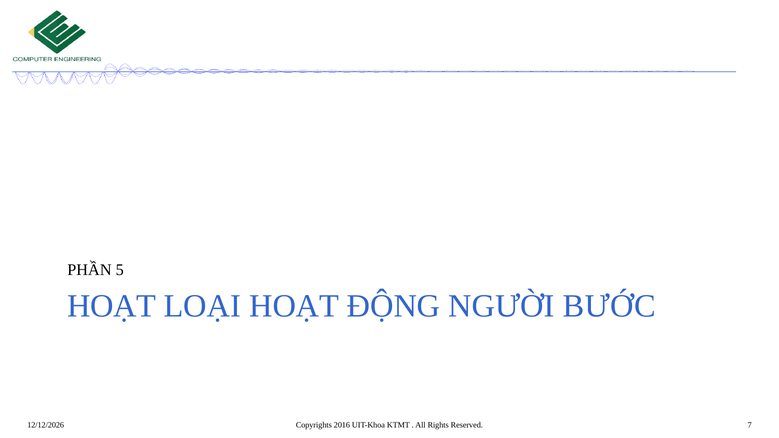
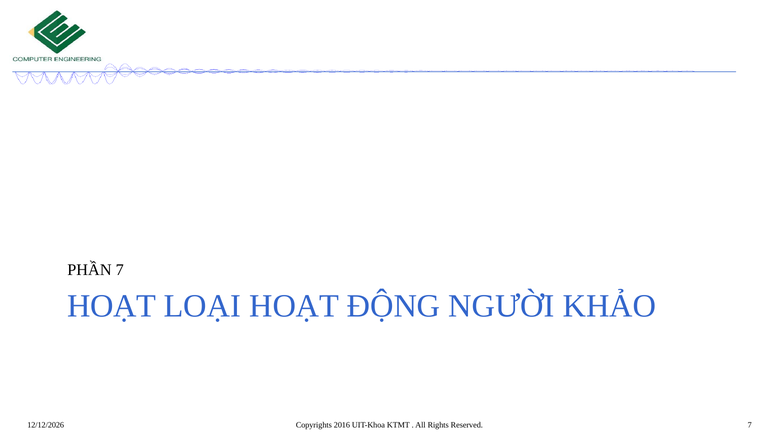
PHẦN 5: 5 -> 7 (120, 270)
BƯỚC: BƯỚC -> KHẢO (609, 306)
